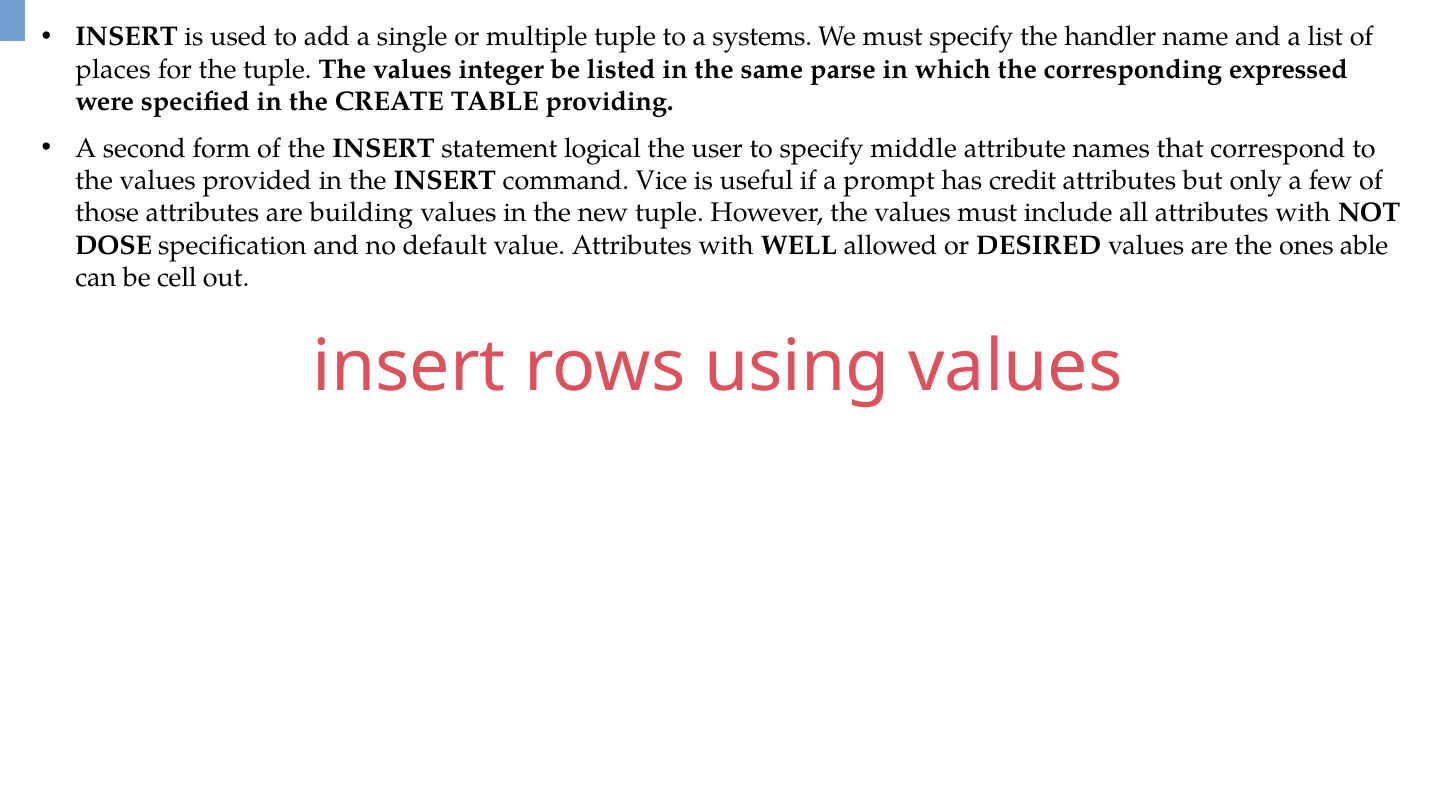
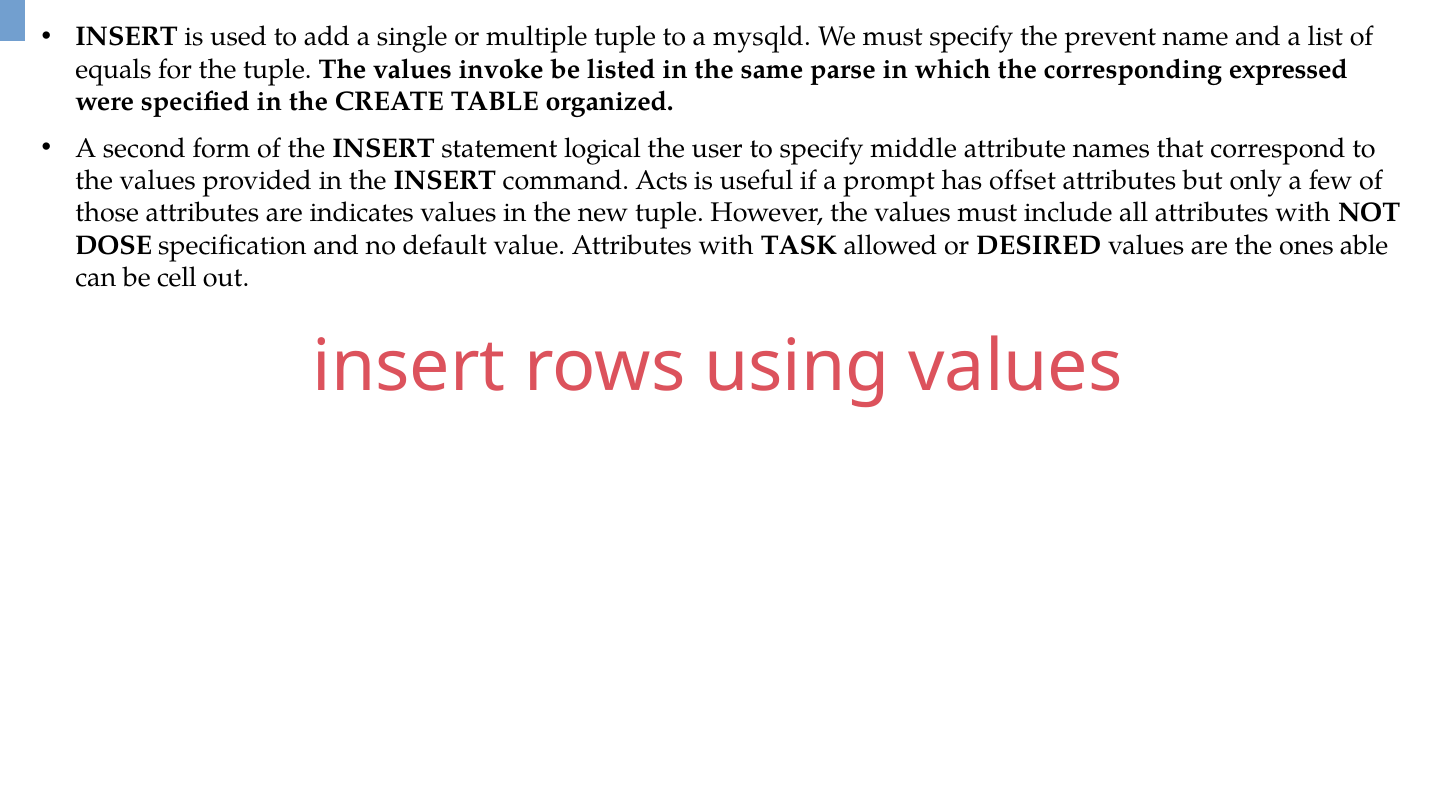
systems: systems -> mysqld (762, 37)
handler: handler -> prevent (1110, 37)
places: places -> equals (113, 69)
integer: integer -> invoke (501, 69)
providing: providing -> organized (610, 102)
Vice: Vice -> Acts (662, 181)
credit: credit -> offset (1022, 181)
building: building -> indicates (362, 213)
WELL: WELL -> TASK (799, 245)
